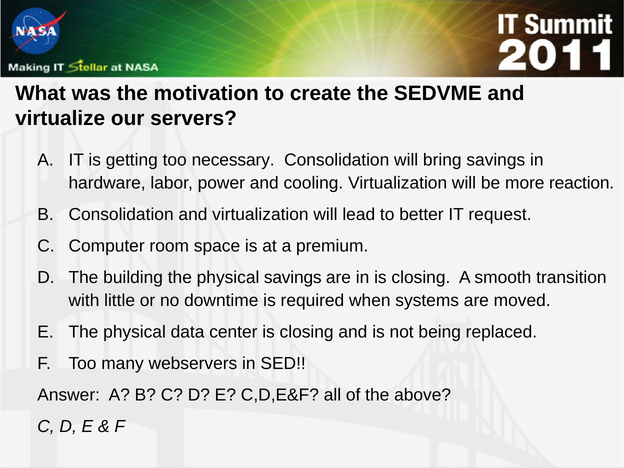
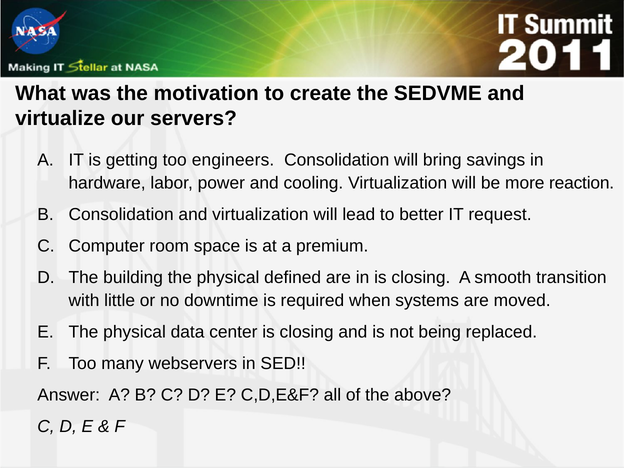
necessary: necessary -> engineers (233, 160)
physical savings: savings -> defined (293, 278)
